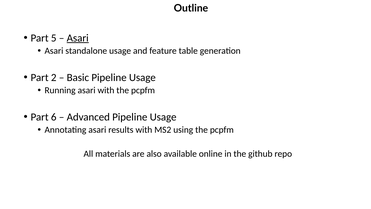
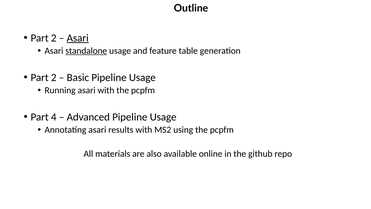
5: 5 -> 2 (54, 38)
standalone underline: none -> present (86, 51)
6: 6 -> 4 (54, 117)
